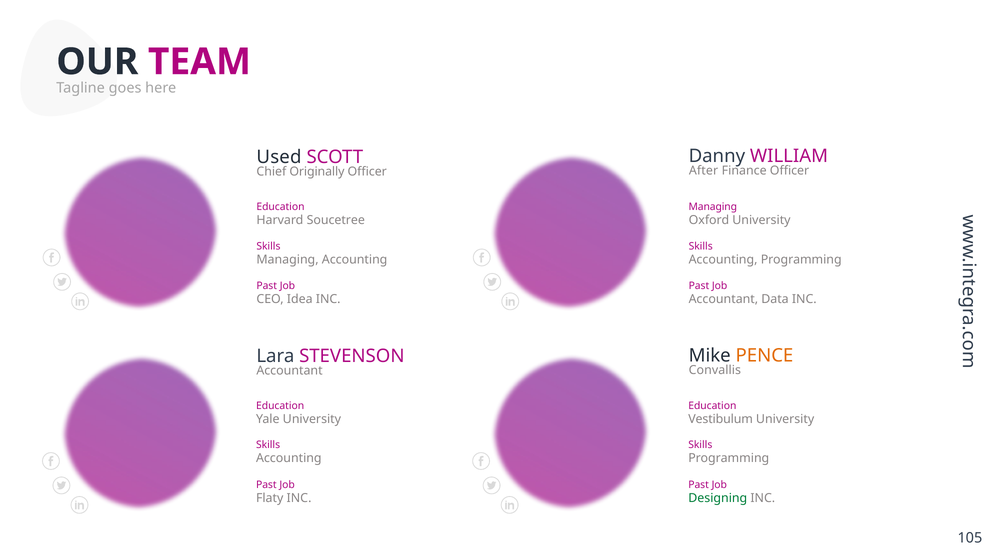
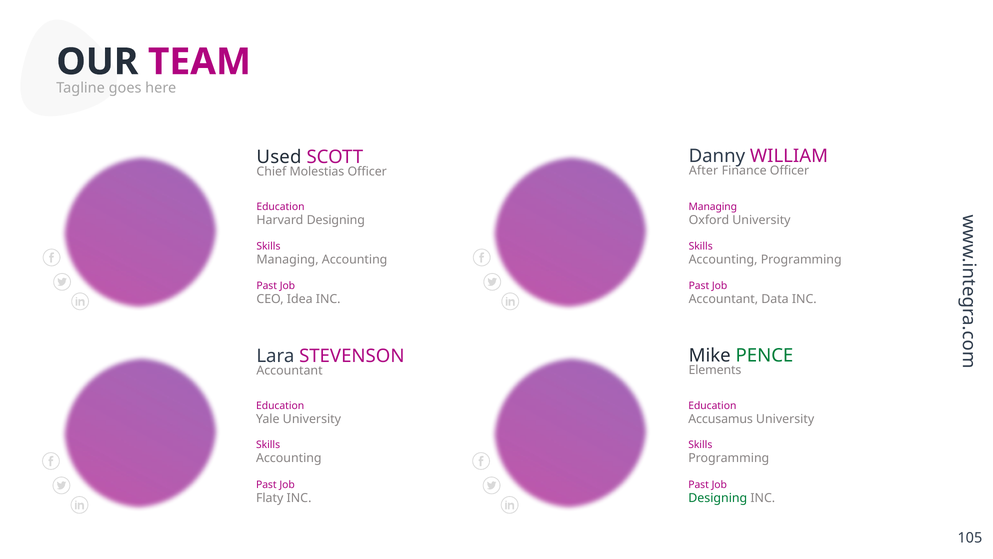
Originally: Originally -> Molestias (317, 171)
Harvard Soucetree: Soucetree -> Designing (336, 220)
PENCE colour: orange -> green (764, 355)
Convallis: Convallis -> Elements (715, 370)
Vestibulum: Vestibulum -> Accusamus (721, 419)
